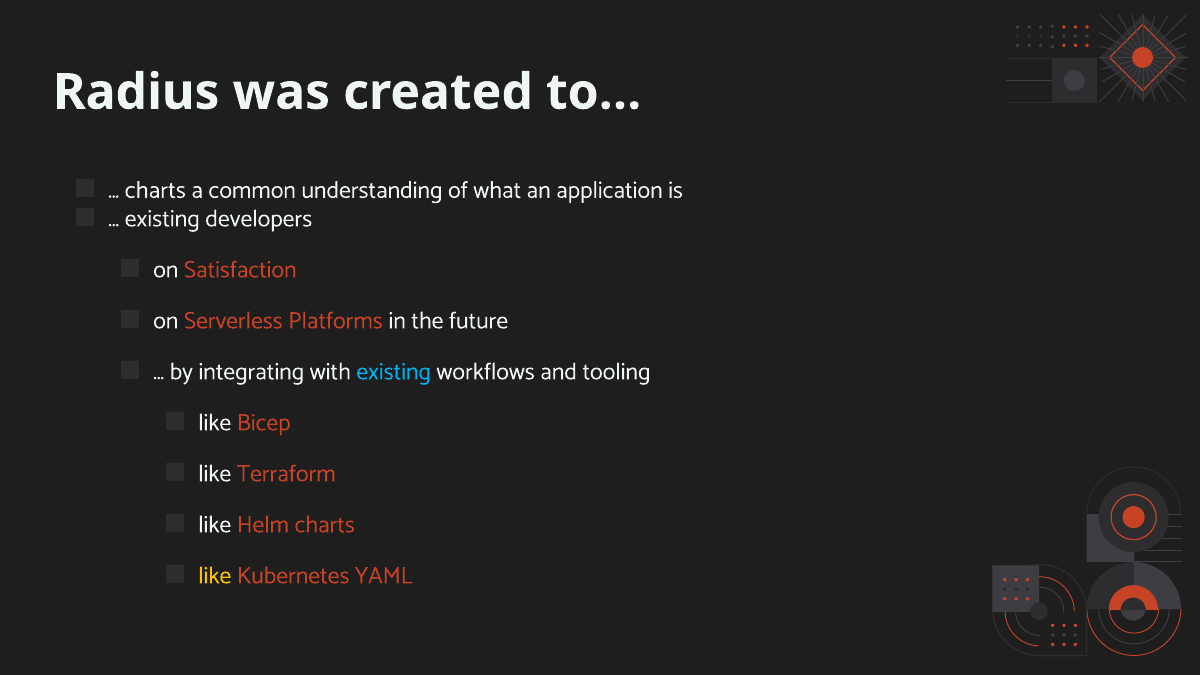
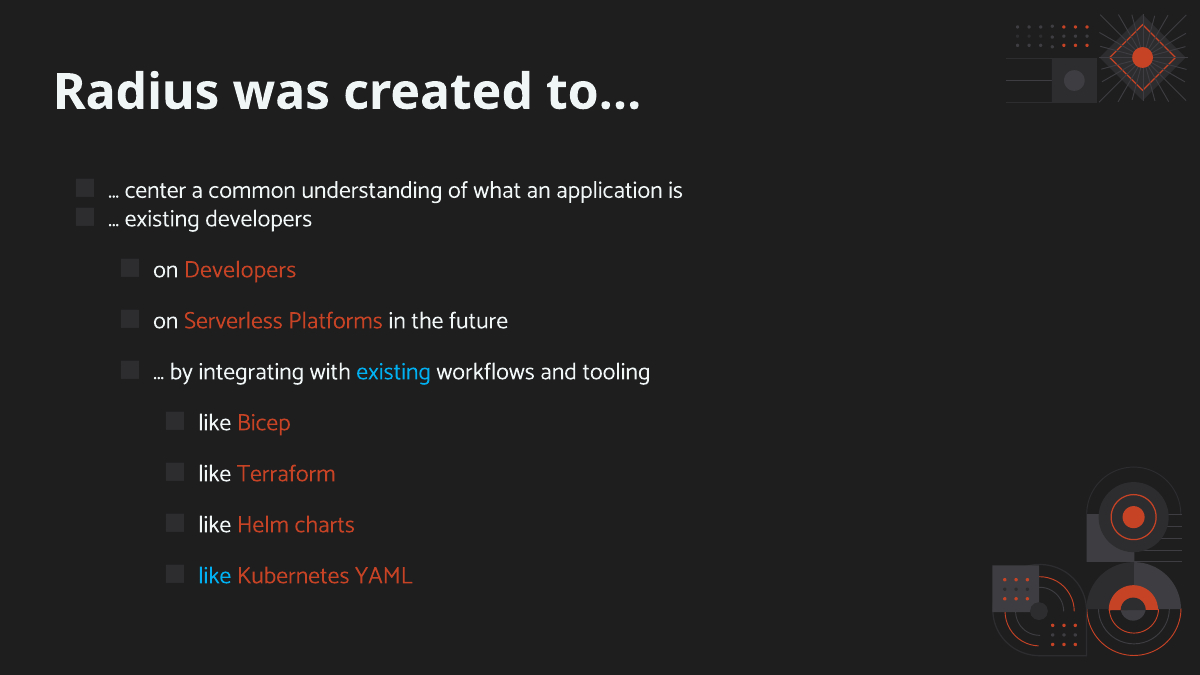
charts: charts -> center (155, 190)
on Satisfaction: Satisfaction -> Developers (240, 269)
like colour: yellow -> light blue (215, 575)
